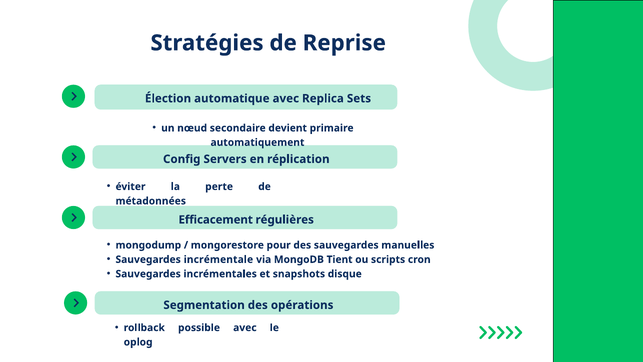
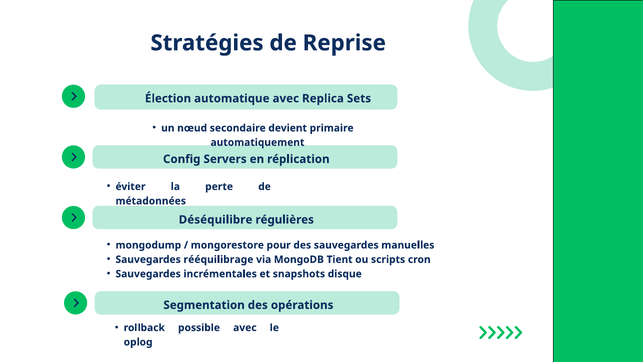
Efficacement: Efficacement -> Déséquilibre (216, 220)
incrémentale: incrémentale -> rééquilibrage (218, 259)
